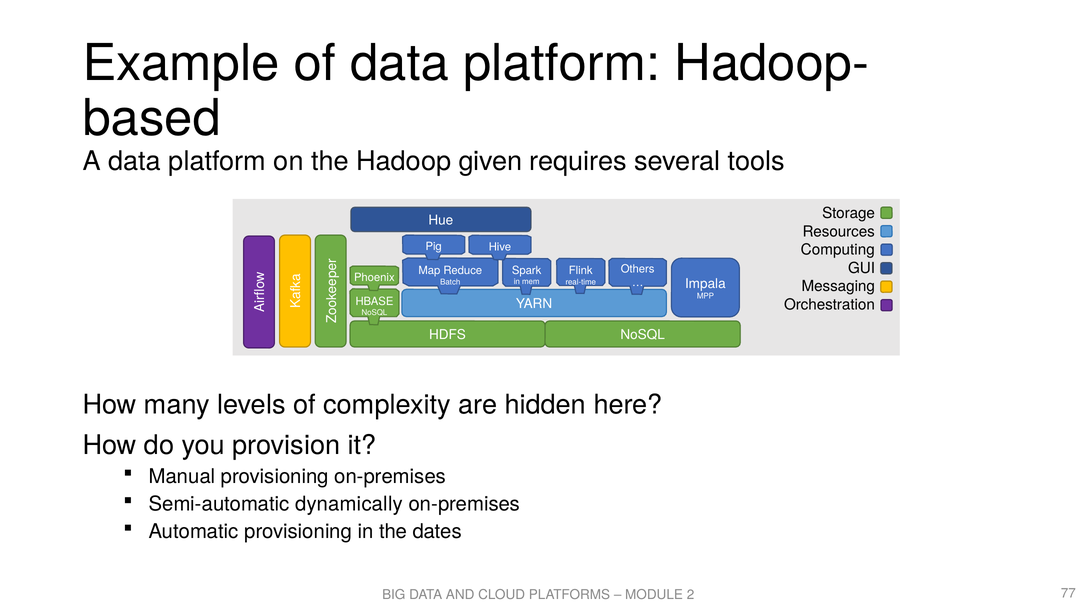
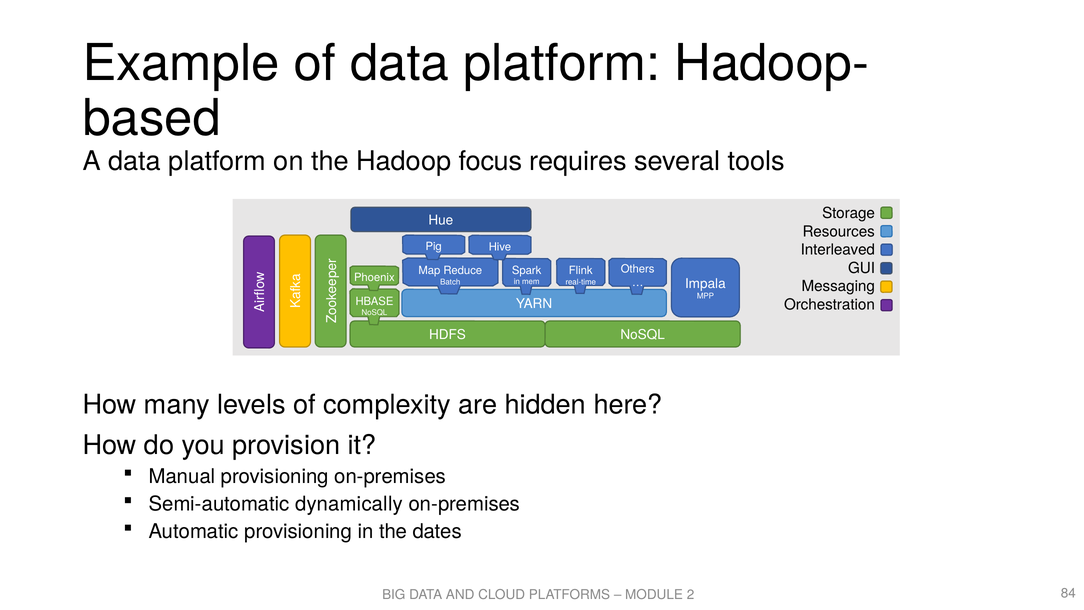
given: given -> focus (490, 161)
Computing: Computing -> Interleaved (838, 250)
77: 77 -> 84 (1068, 593)
